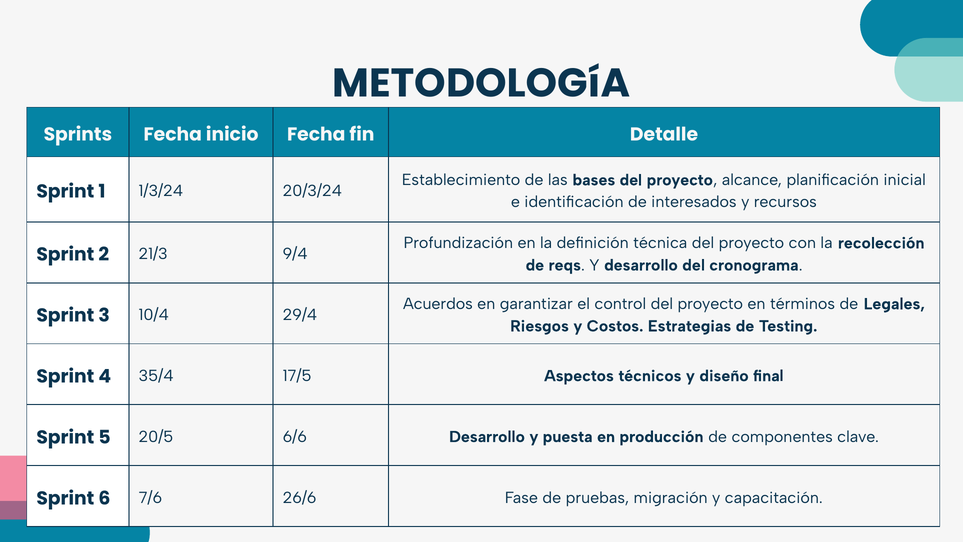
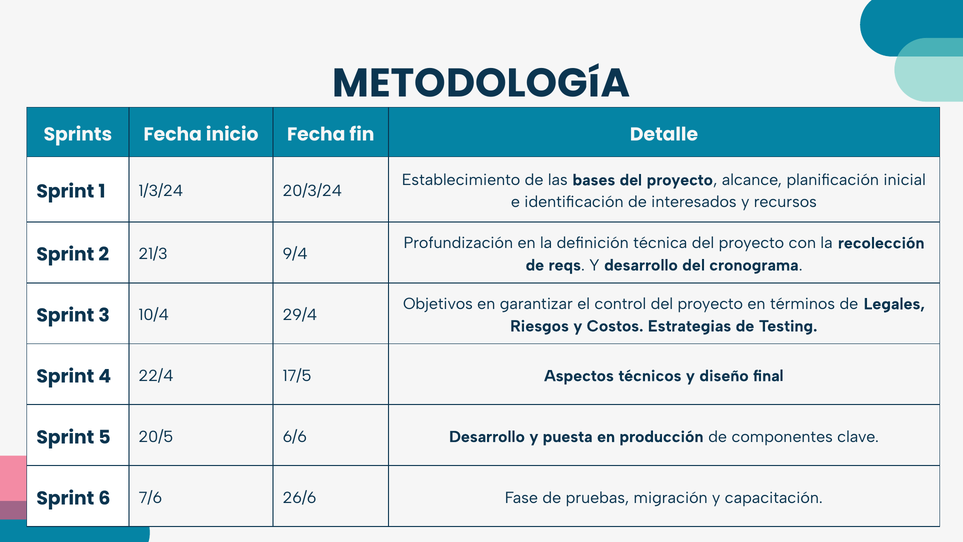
Acuerdos: Acuerdos -> Objetivos (438, 304)
35/4: 35/4 -> 22/4 (156, 376)
